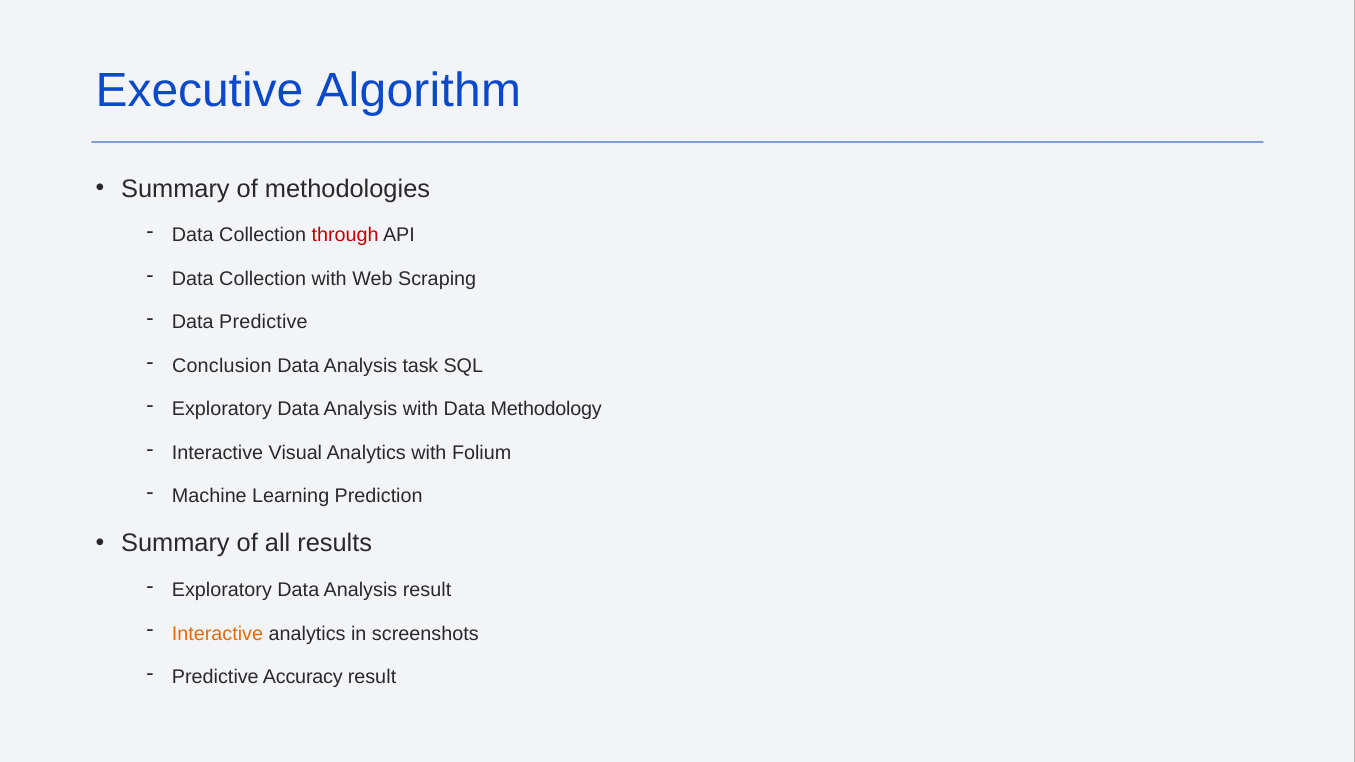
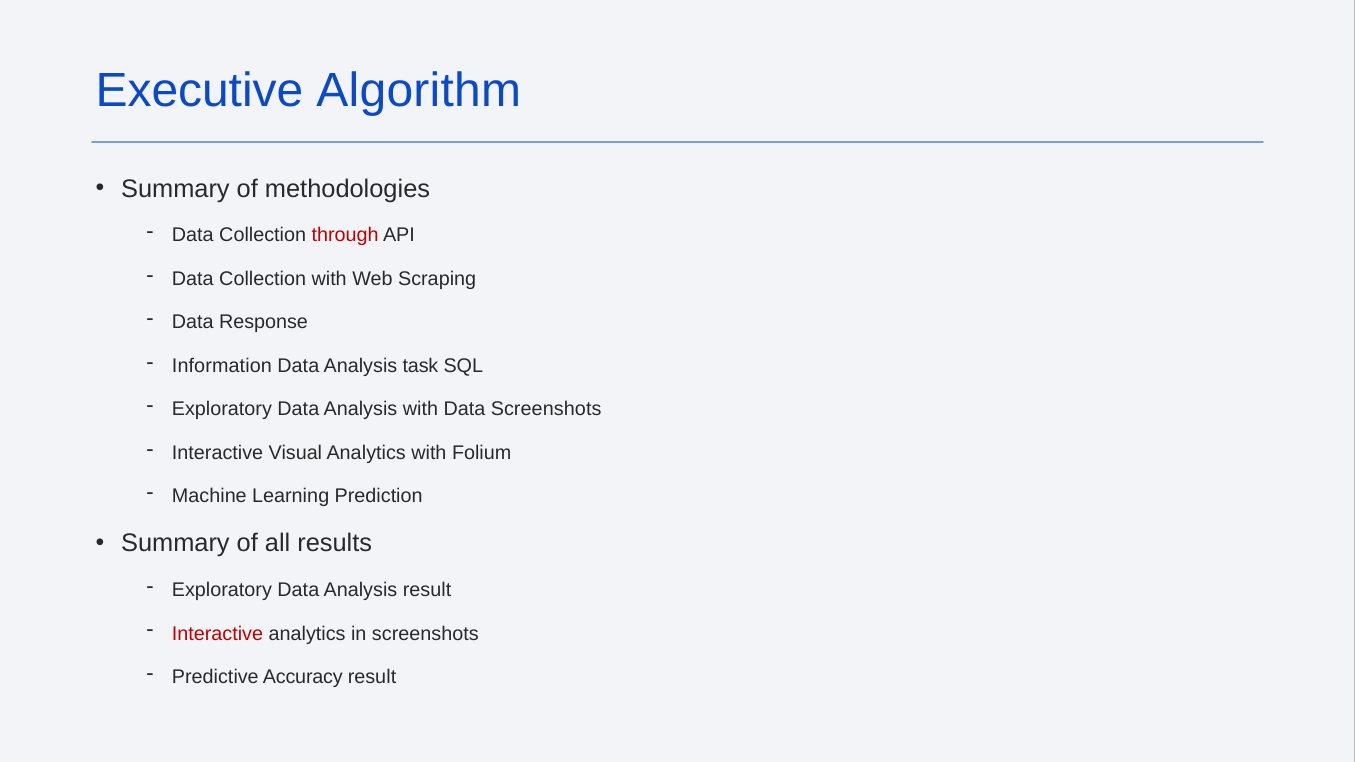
Data Predictive: Predictive -> Response (264, 323)
Conclusion: Conclusion -> Information (222, 366)
Data Methodology: Methodology -> Screenshots (546, 409)
Interactive colour: orange -> red (218, 634)
